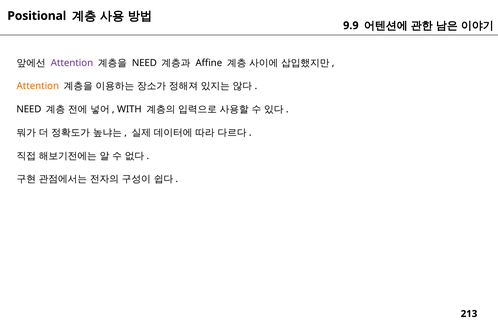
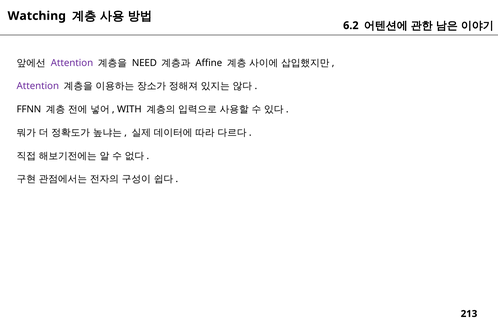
Positional: Positional -> Watching (37, 16)
9.9: 9.9 -> 6.2 (351, 26)
Attention colour: orange -> purple (38, 86)
NEED: NEED -> FFNN (29, 109)
